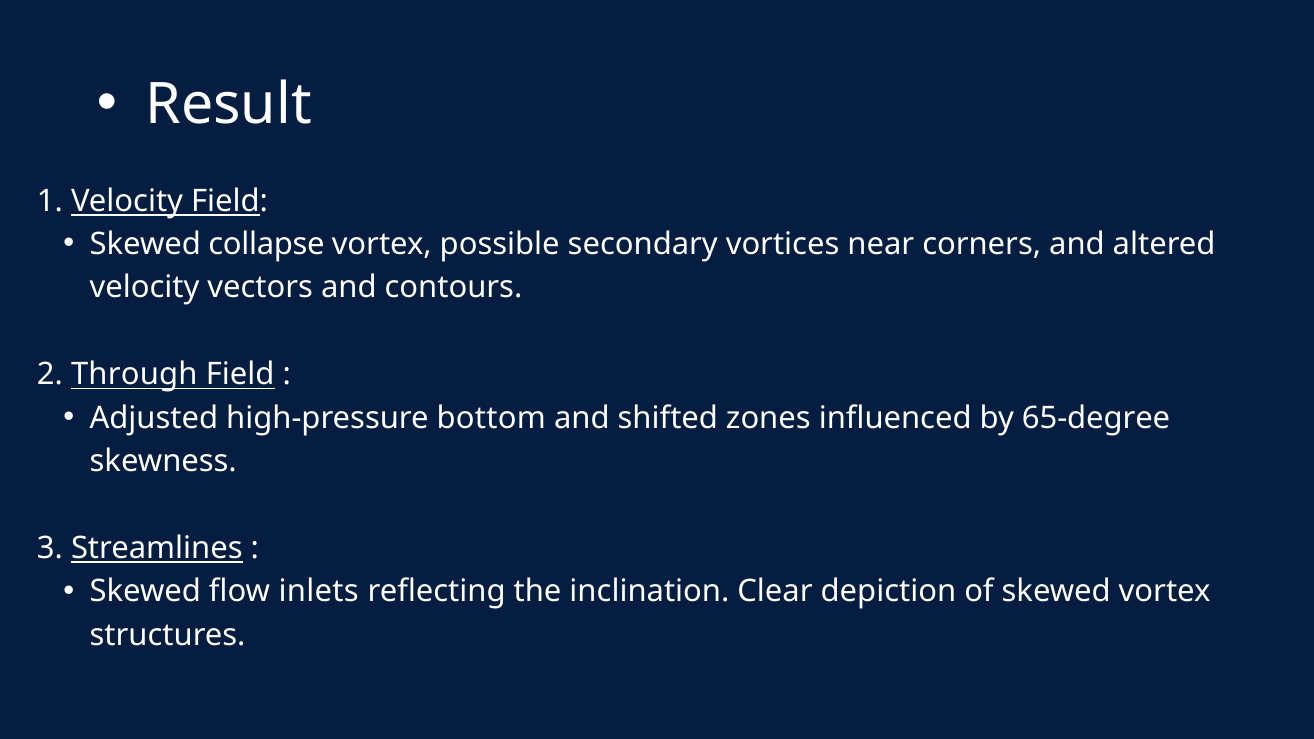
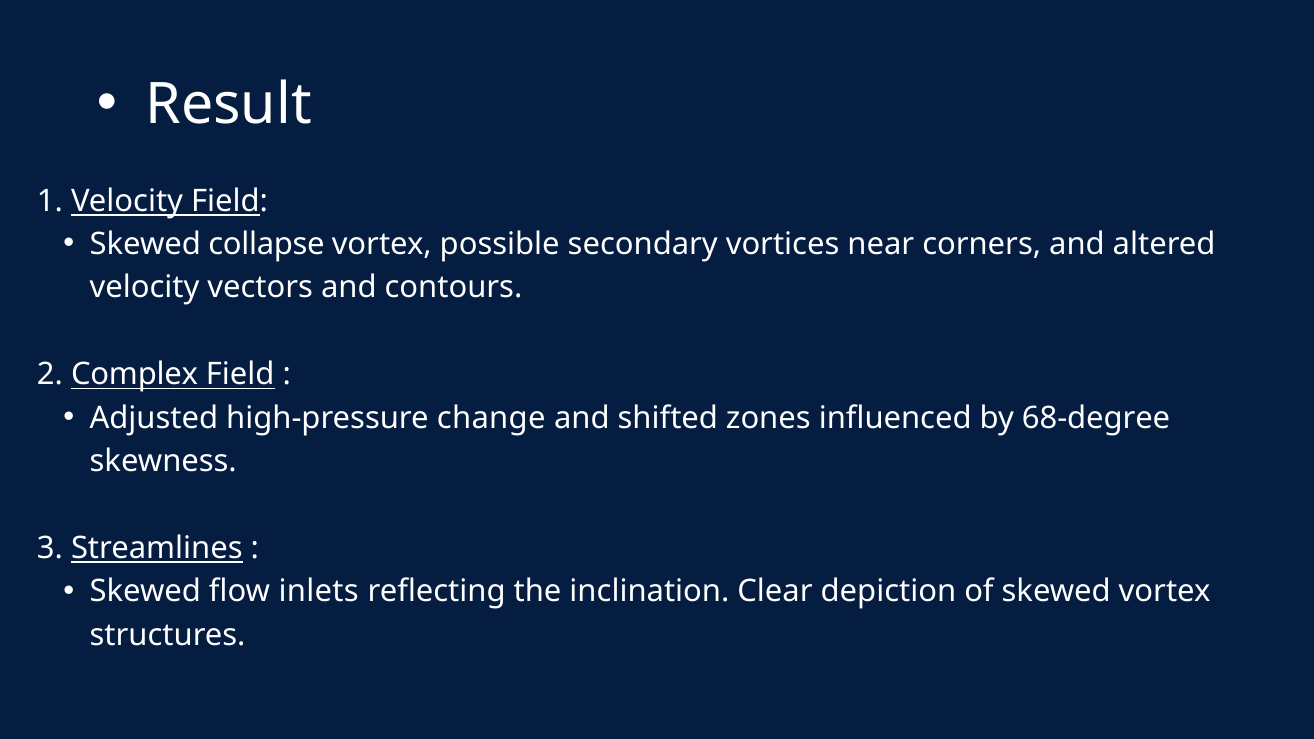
Through: Through -> Complex (135, 375)
bottom: bottom -> change (491, 418)
65-degree: 65-degree -> 68-degree (1096, 418)
